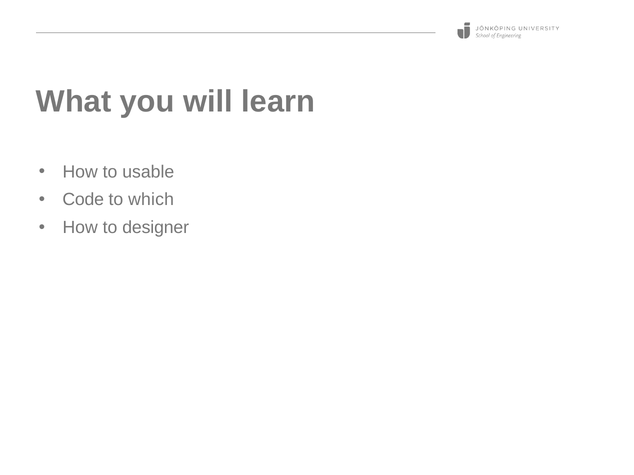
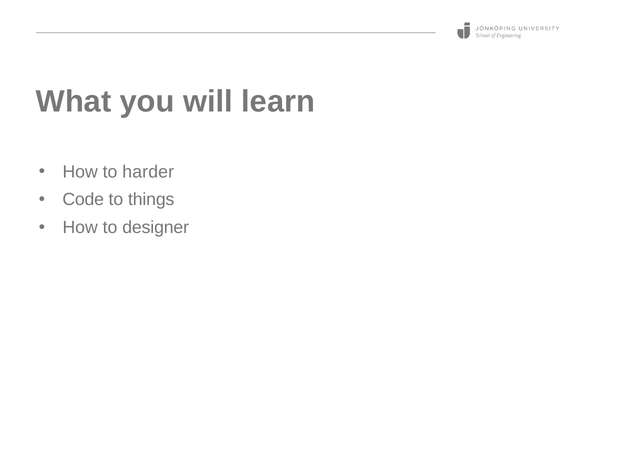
usable: usable -> harder (148, 172)
which: which -> things (151, 200)
